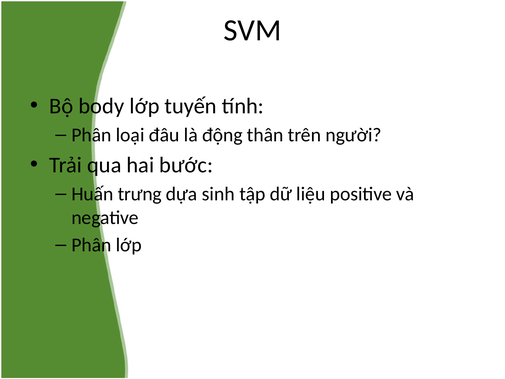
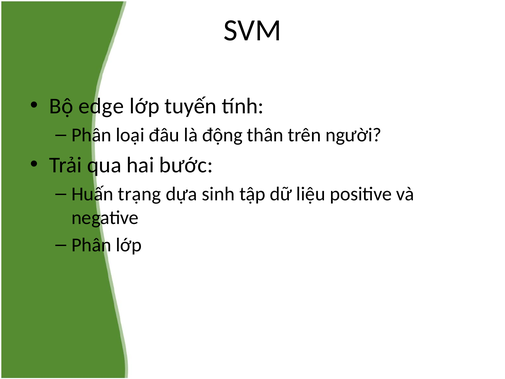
body: body -> edge (101, 106)
trưng: trưng -> trạng (140, 194)
